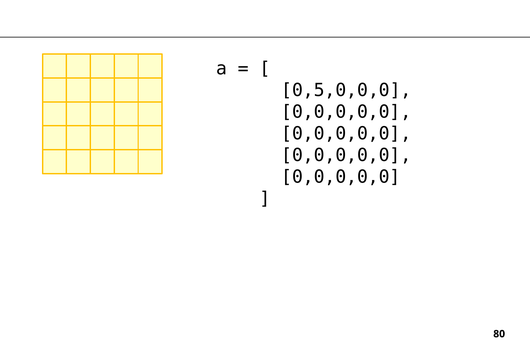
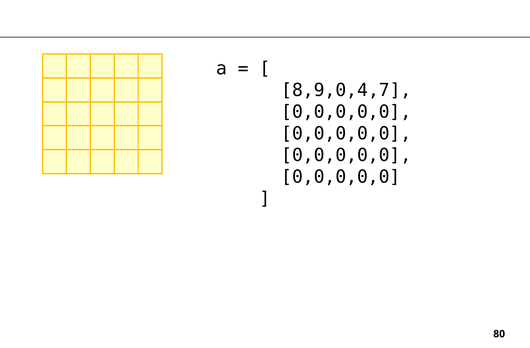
0,5,0,0,0: 0,5,0,0,0 -> 8,9,0,4,7 (346, 90)
